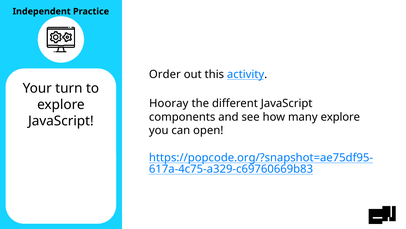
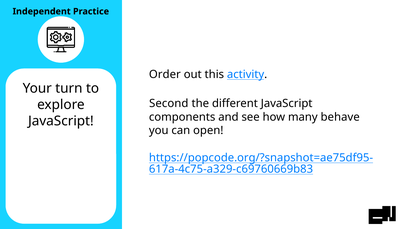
Hooray: Hooray -> Second (169, 103)
many explore: explore -> behave (340, 117)
